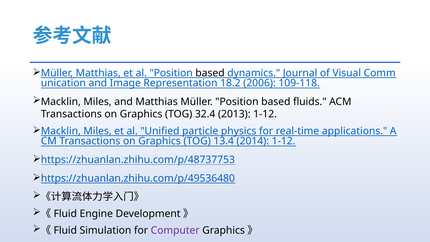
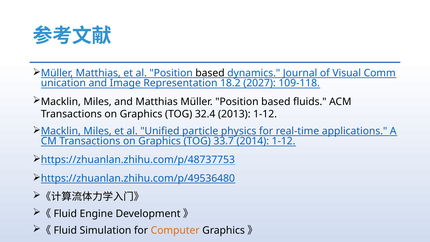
2006: 2006 -> 2027 (260, 83)
13.4: 13.4 -> 33.7 (224, 141)
Computer colour: purple -> orange (175, 230)
